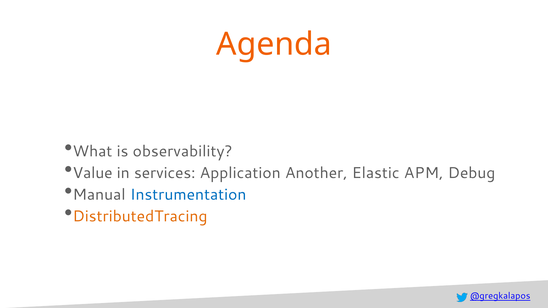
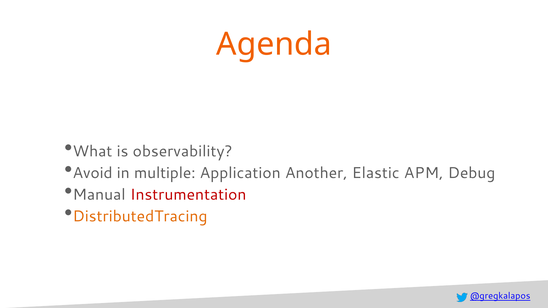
Value: Value -> Avoid (93, 173)
services: services -> multiple (165, 173)
Instrumentation colour: blue -> red (188, 195)
